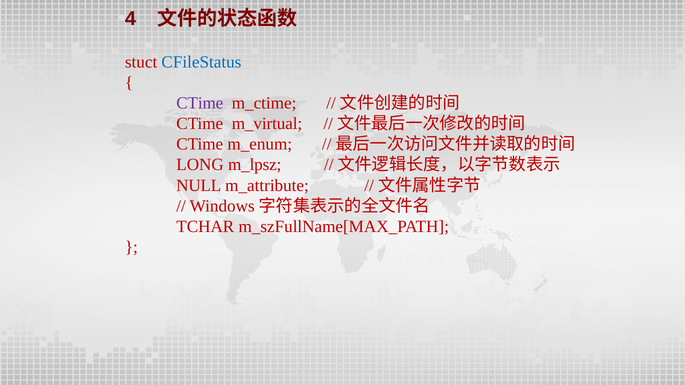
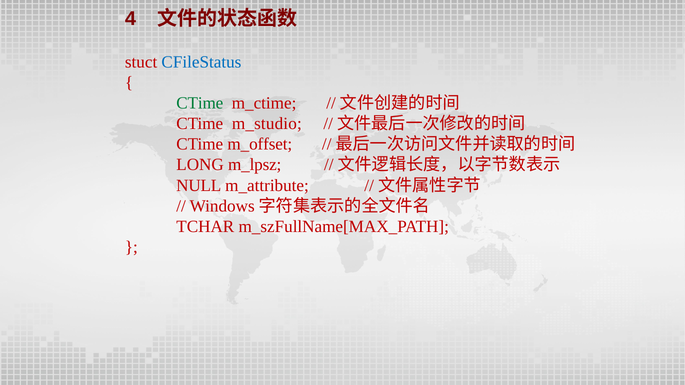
CTime colour: purple -> green (200, 103)
m_virtual: m_virtual -> m_studio (267, 124)
m_enum: m_enum -> m_offset (260, 144)
